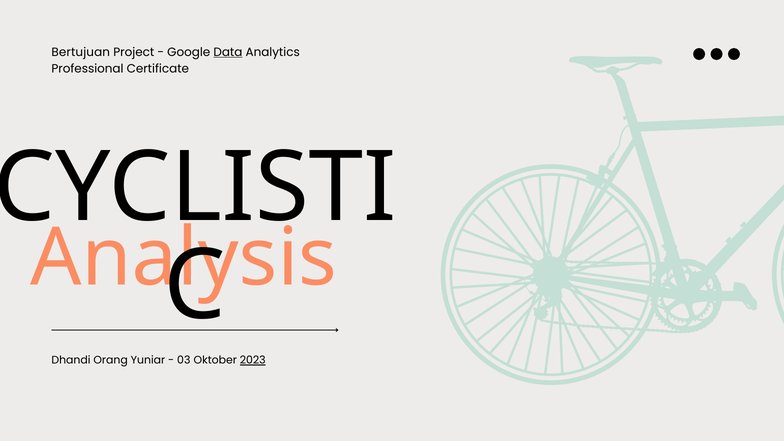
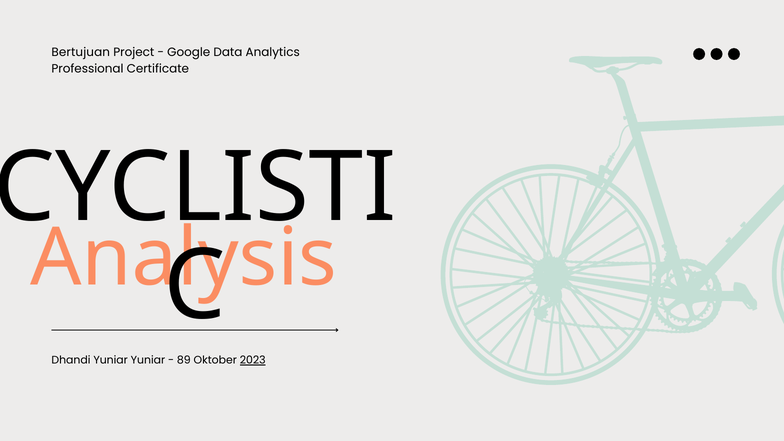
Data underline: present -> none (228, 52)
Dhandi Orang: Orang -> Yuniar (111, 360)
03: 03 -> 89 (184, 360)
